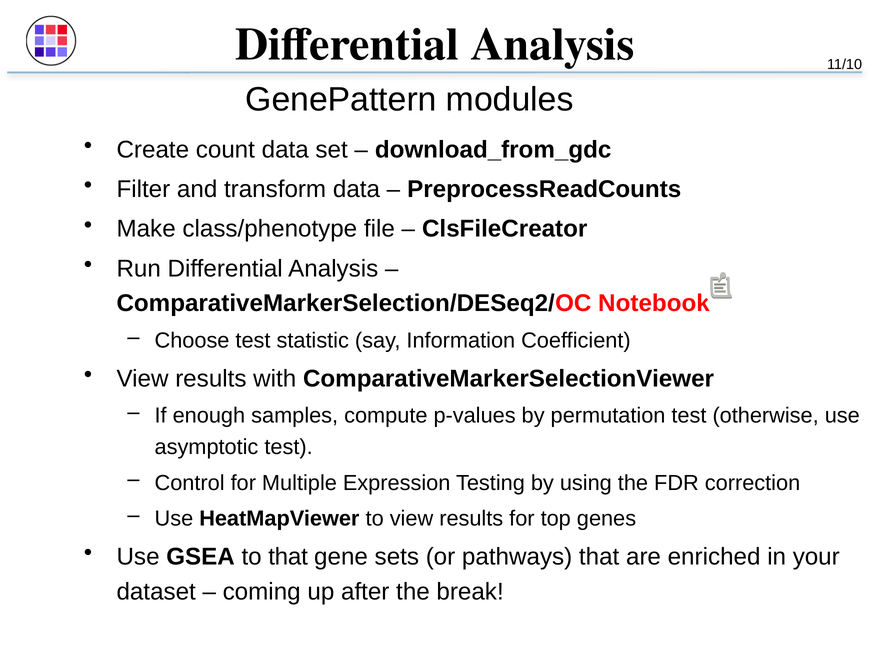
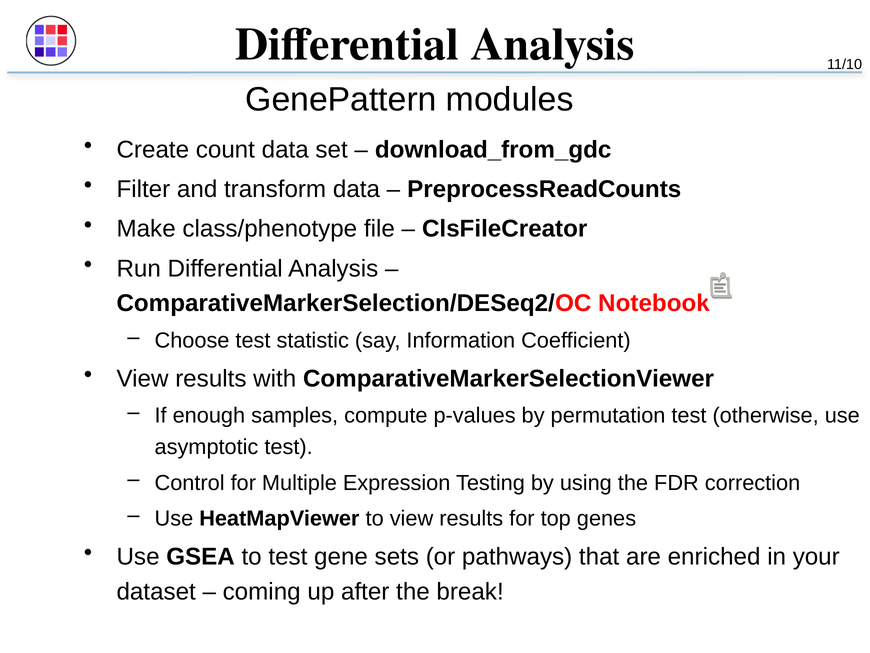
to that: that -> test (288, 556)
